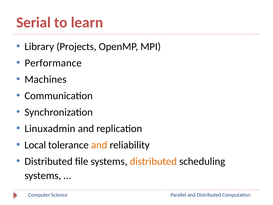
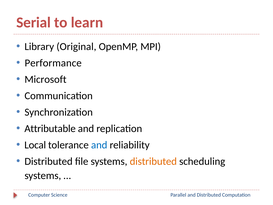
Projects: Projects -> Original (76, 46)
Machines: Machines -> Microsoft (46, 79)
Linuxadmin: Linuxadmin -> Attributable (50, 128)
and colour: orange -> blue (99, 145)
